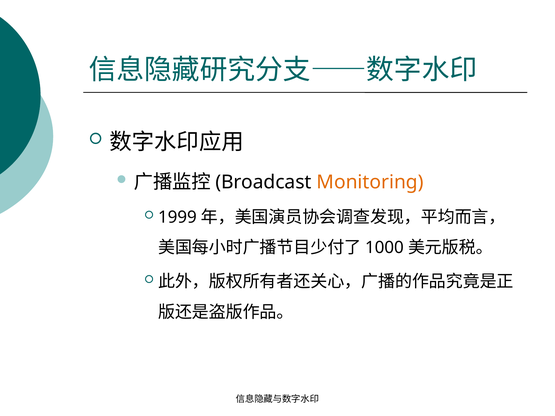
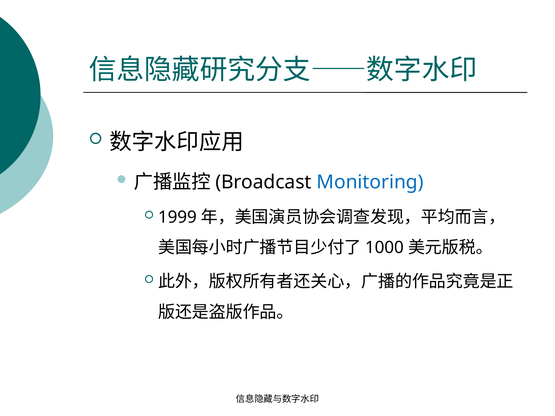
Monitoring colour: orange -> blue (370, 182)
